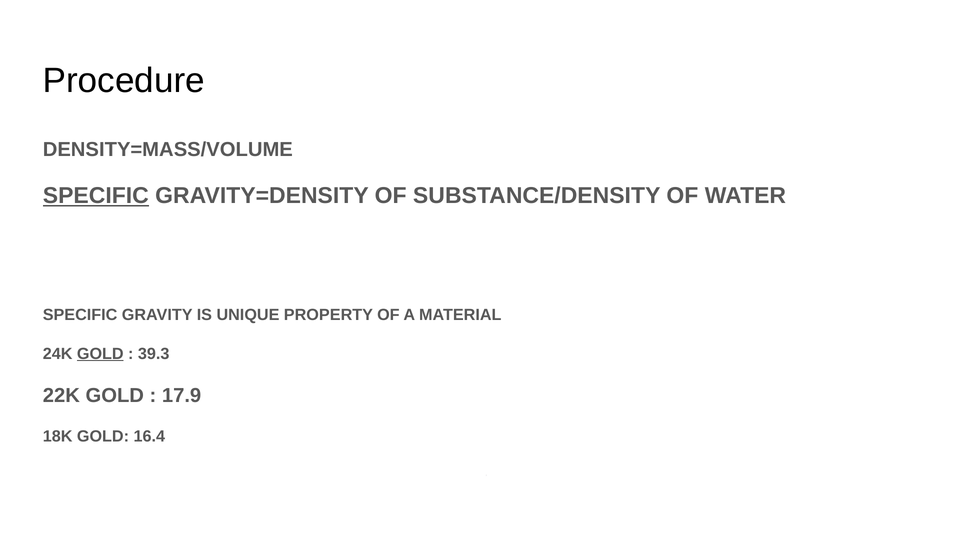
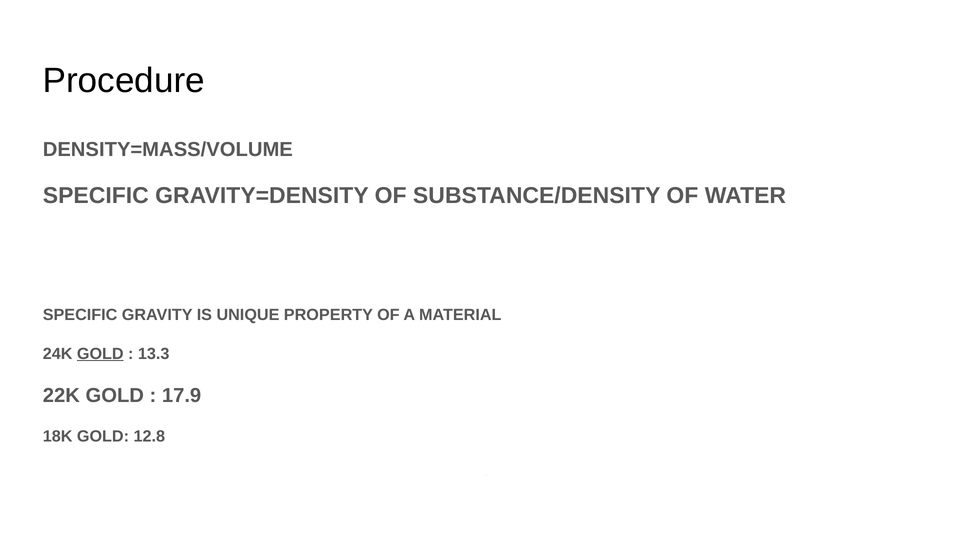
SPECIFIC underline: present -> none (96, 196)
39.3: 39.3 -> 13.3 (154, 354)
16.4: 16.4 -> 12.8 (149, 436)
